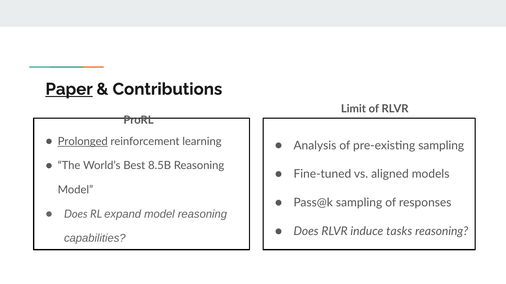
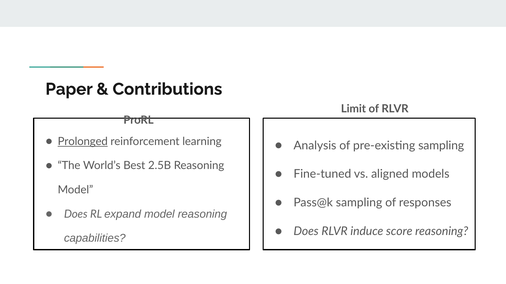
Paper underline: present -> none (69, 89)
8.5B: 8.5B -> 2.5B (160, 166)
tasks: tasks -> score (399, 232)
